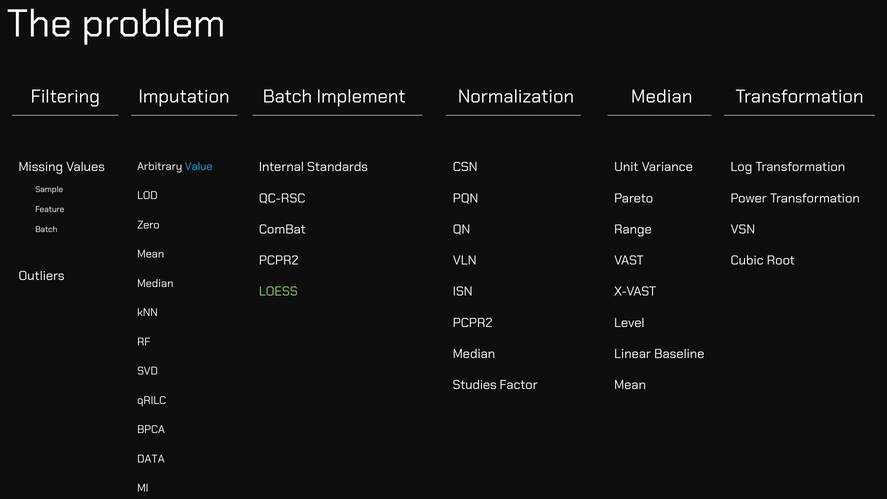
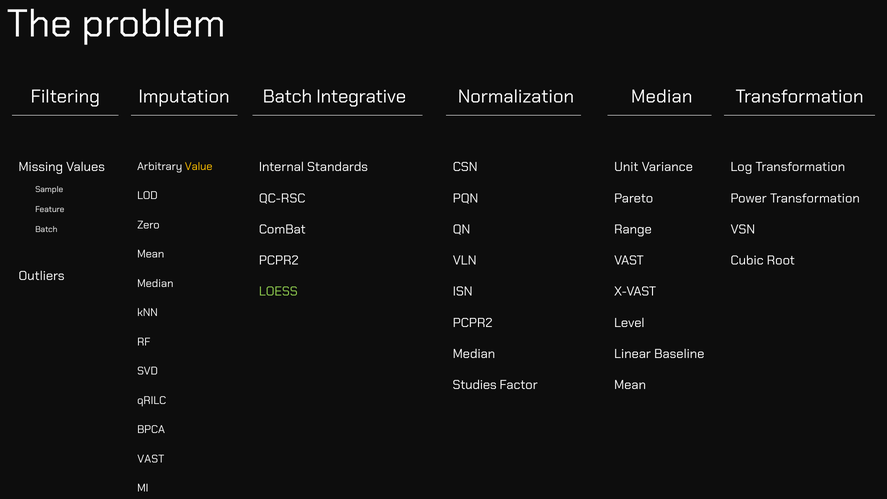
Implement: Implement -> Integrative (361, 97)
Value colour: light blue -> yellow (199, 166)
DATA: DATA -> VAST (151, 459)
